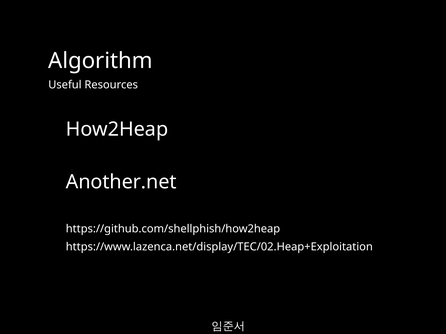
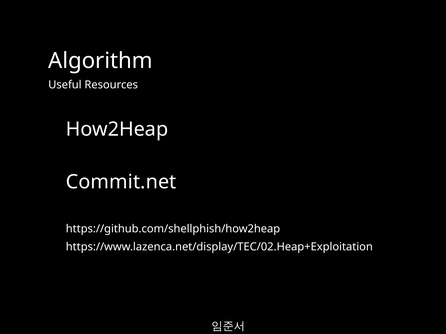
Another.net: Another.net -> Commit.net (121, 182)
